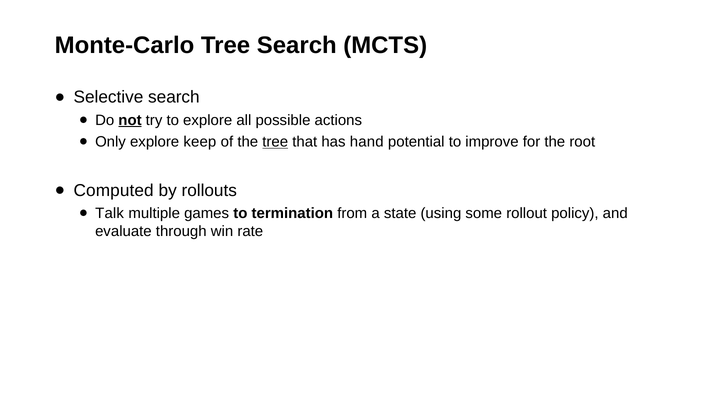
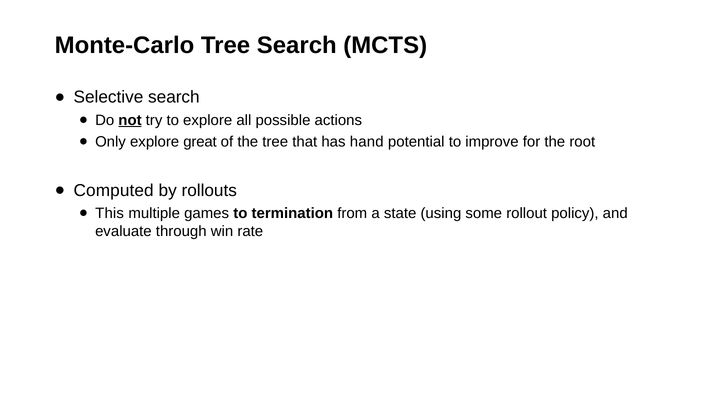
keep: keep -> great (200, 142)
tree underline: present -> none (275, 142)
Talk: Talk -> This (110, 213)
